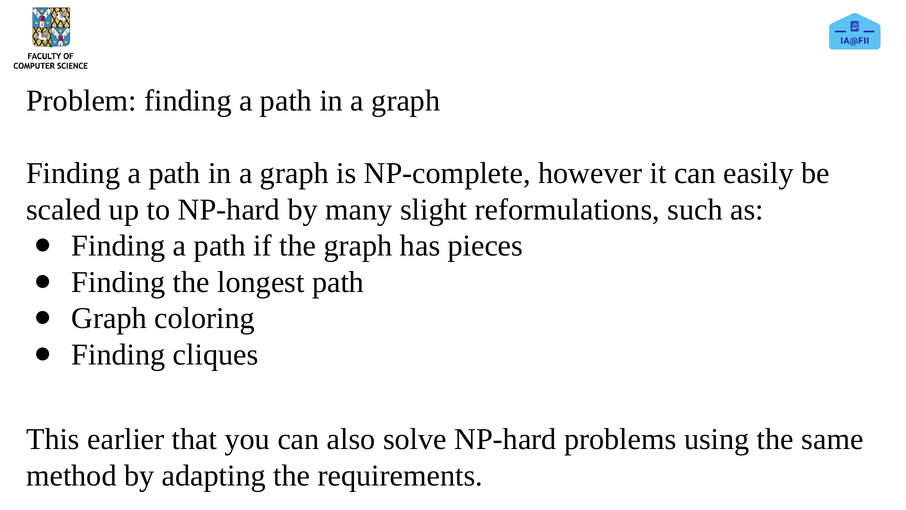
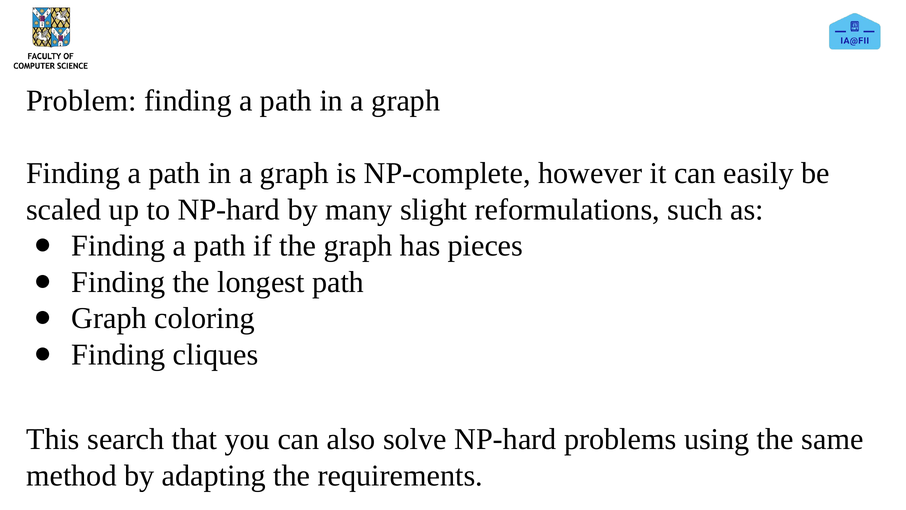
earlier: earlier -> search (126, 439)
